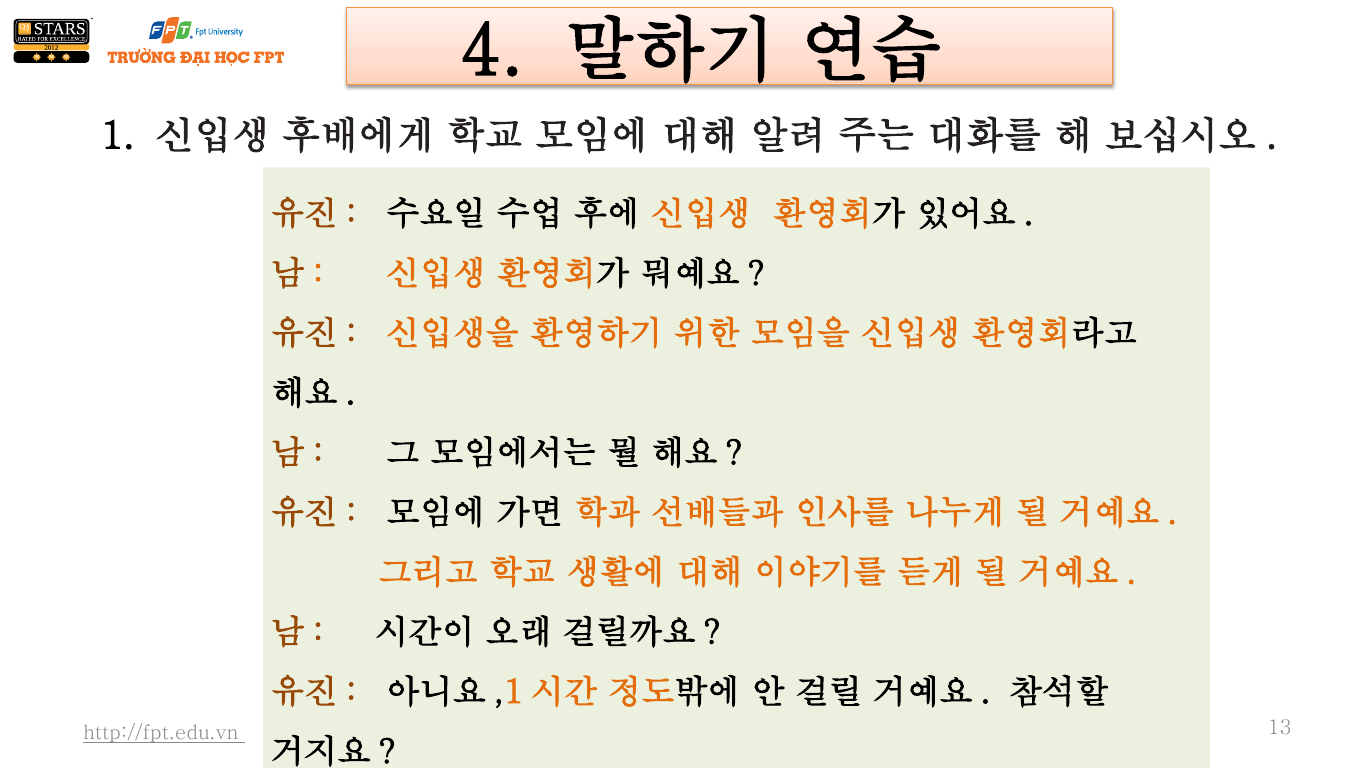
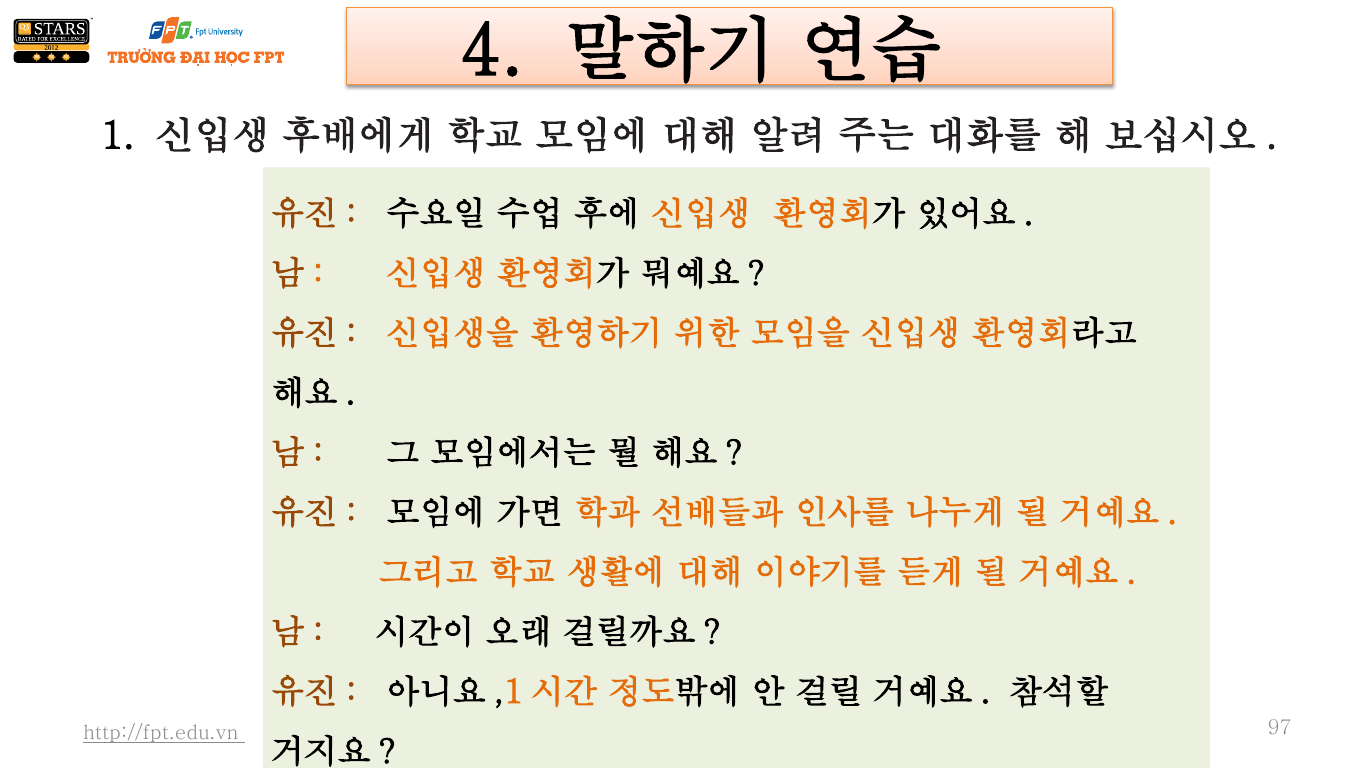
13: 13 -> 97 (1280, 728)
